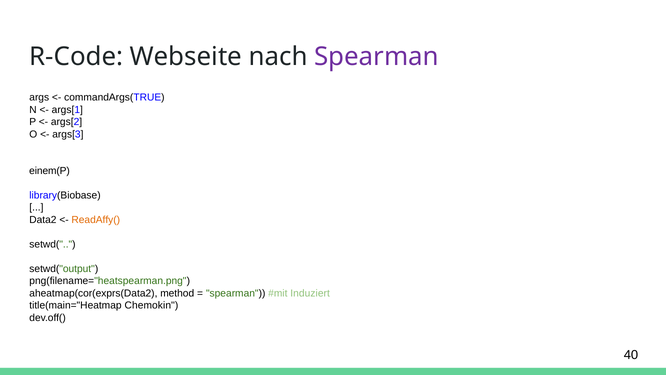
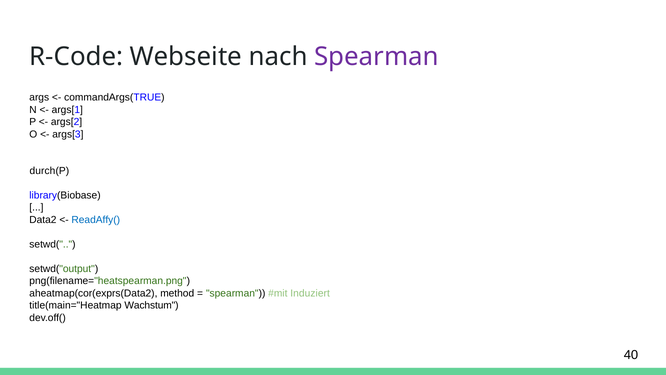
einem(P: einem(P -> durch(P (49, 171)
ReadAffy( colour: orange -> blue (96, 220)
Chemokin: Chemokin -> Wachstum (152, 305)
